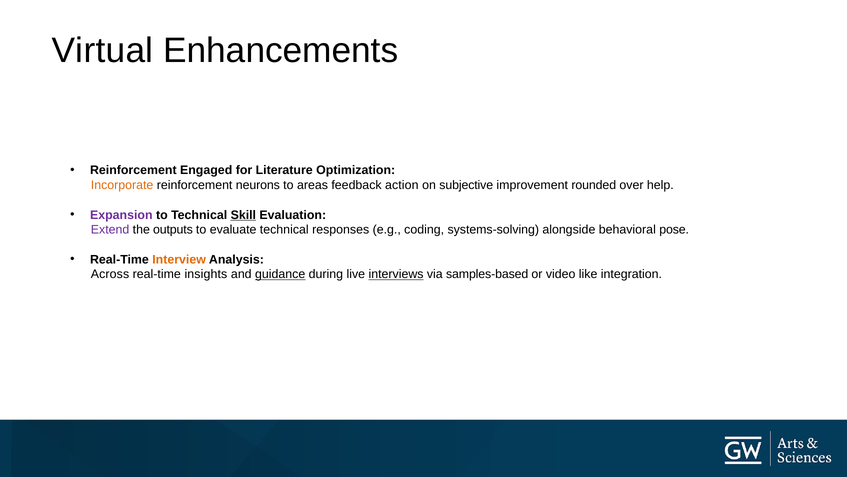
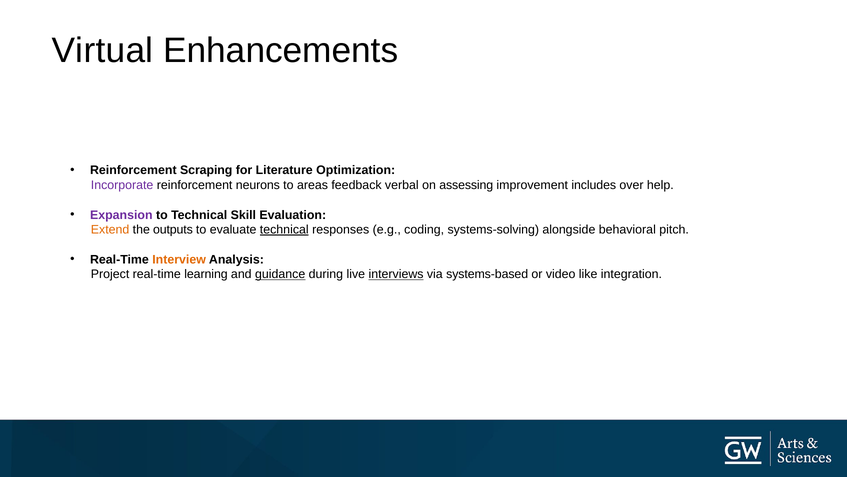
Engaged: Engaged -> Scraping (206, 170)
Incorporate colour: orange -> purple (122, 185)
action: action -> verbal (402, 185)
subjective: subjective -> assessing (466, 185)
rounded: rounded -> includes (594, 185)
Skill underline: present -> none (243, 215)
Extend colour: purple -> orange (110, 230)
technical underline: none -> present (284, 230)
pose: pose -> pitch (674, 230)
Across: Across -> Project (110, 274)
insights: insights -> learning (206, 274)
samples-based: samples-based -> systems-based (487, 274)
